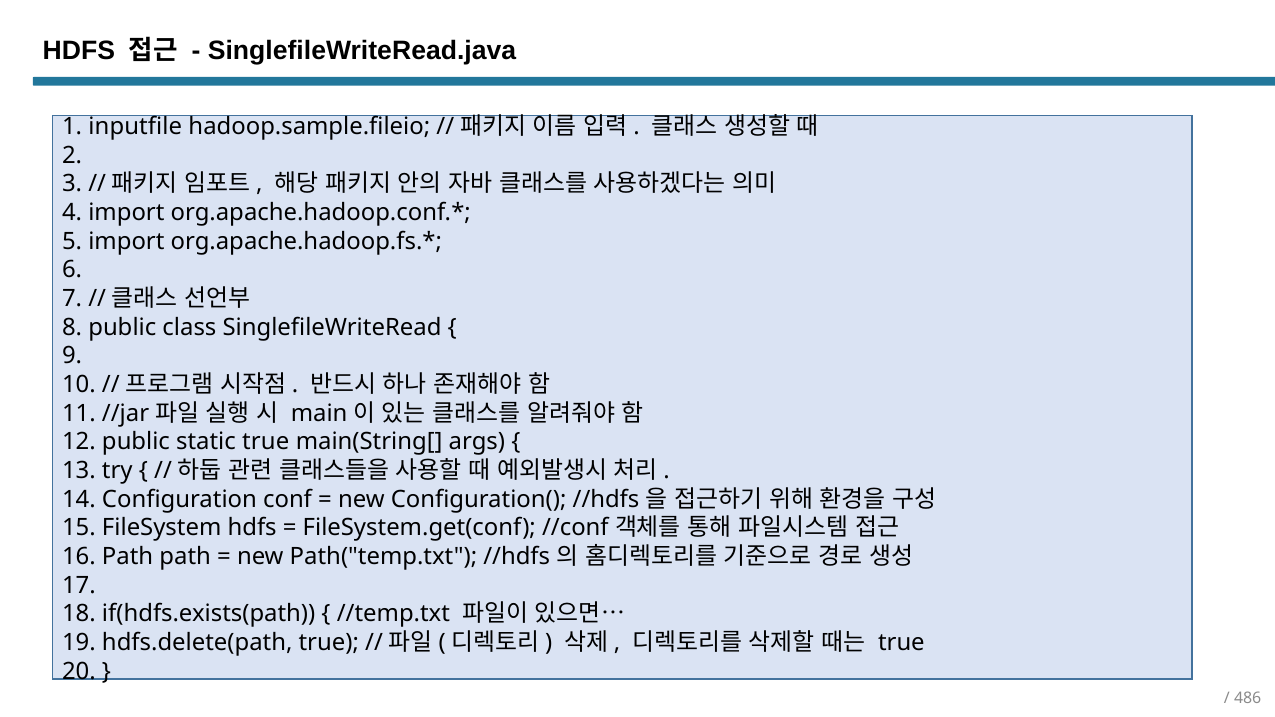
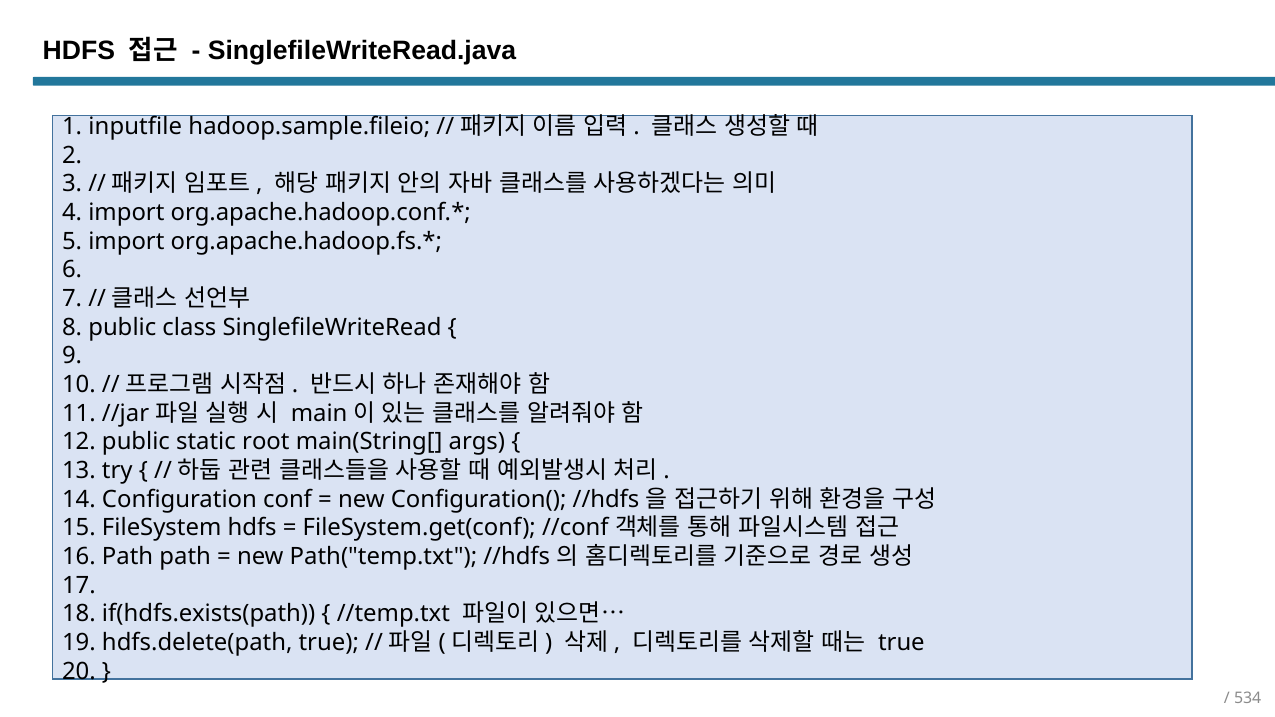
static true: true -> root (266, 442)
486: 486 -> 534 (1248, 699)
